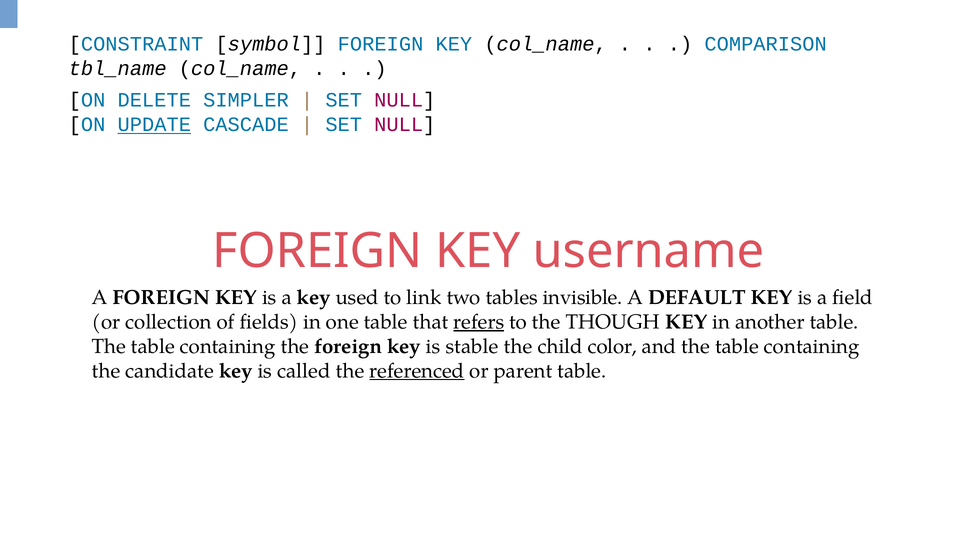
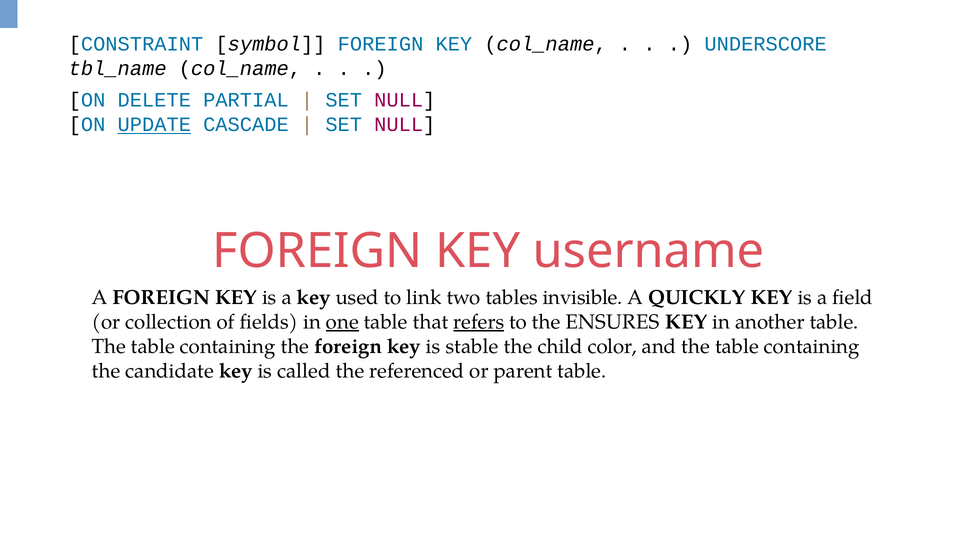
COMPARISON: COMPARISON -> UNDERSCORE (766, 44)
SIMPLER: SIMPLER -> PARTIAL (246, 100)
DEFAULT: DEFAULT -> QUICKLY (697, 297)
one underline: none -> present (342, 322)
THOUGH: THOUGH -> ENSURES (613, 322)
referenced underline: present -> none (417, 371)
